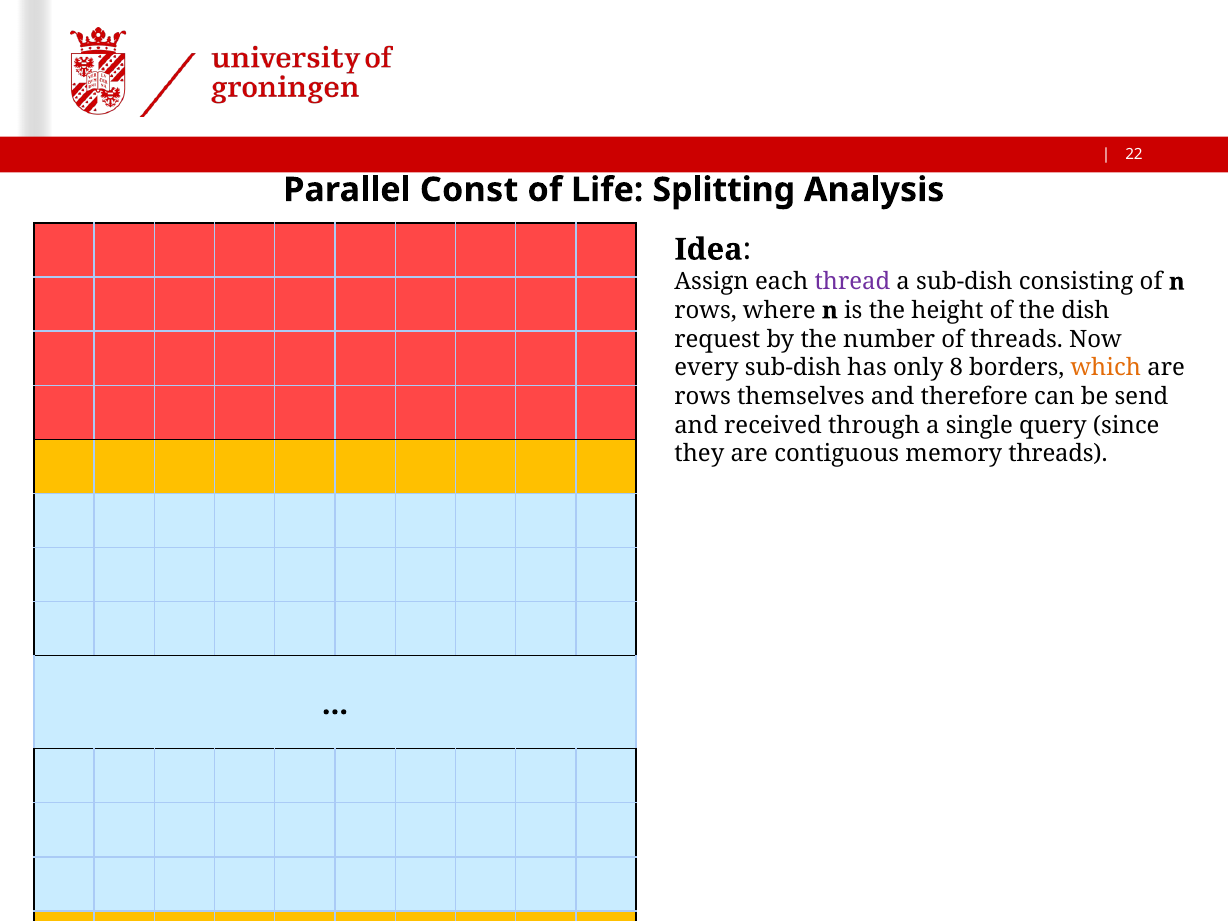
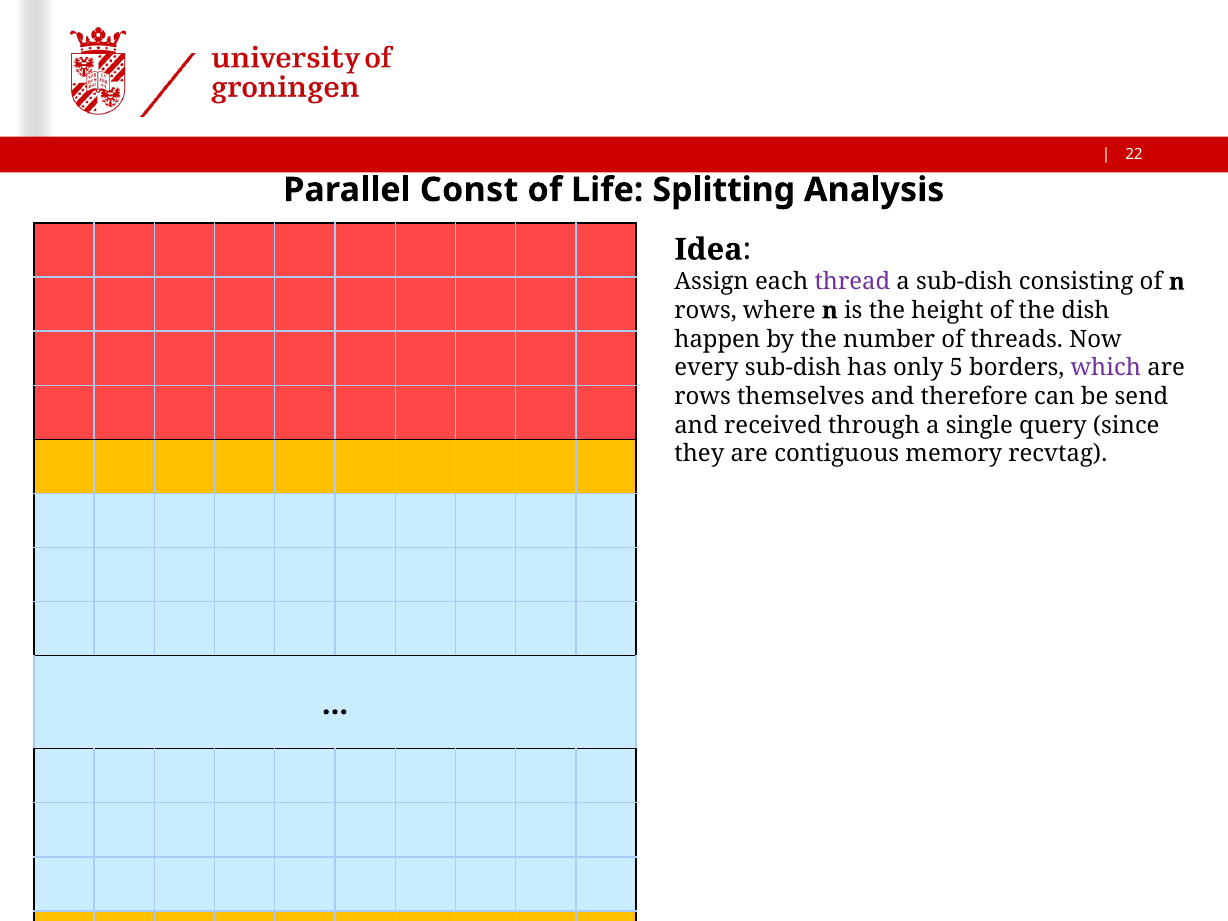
request: request -> happen (717, 339)
8: 8 -> 5 (956, 368)
which colour: orange -> purple (1106, 368)
memory threads: threads -> recvtag (1058, 454)
